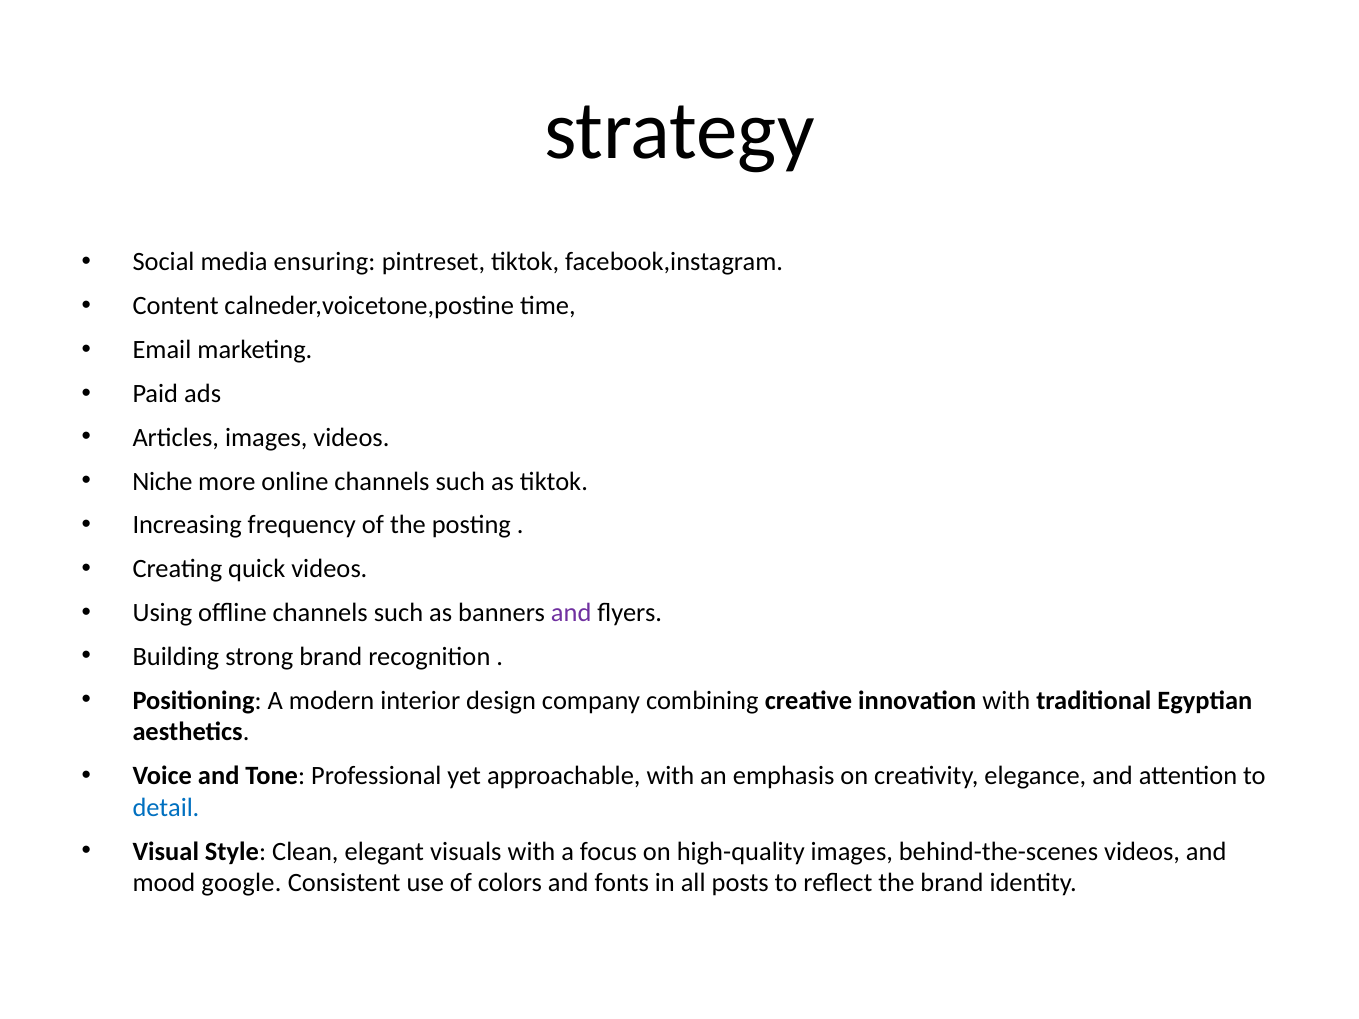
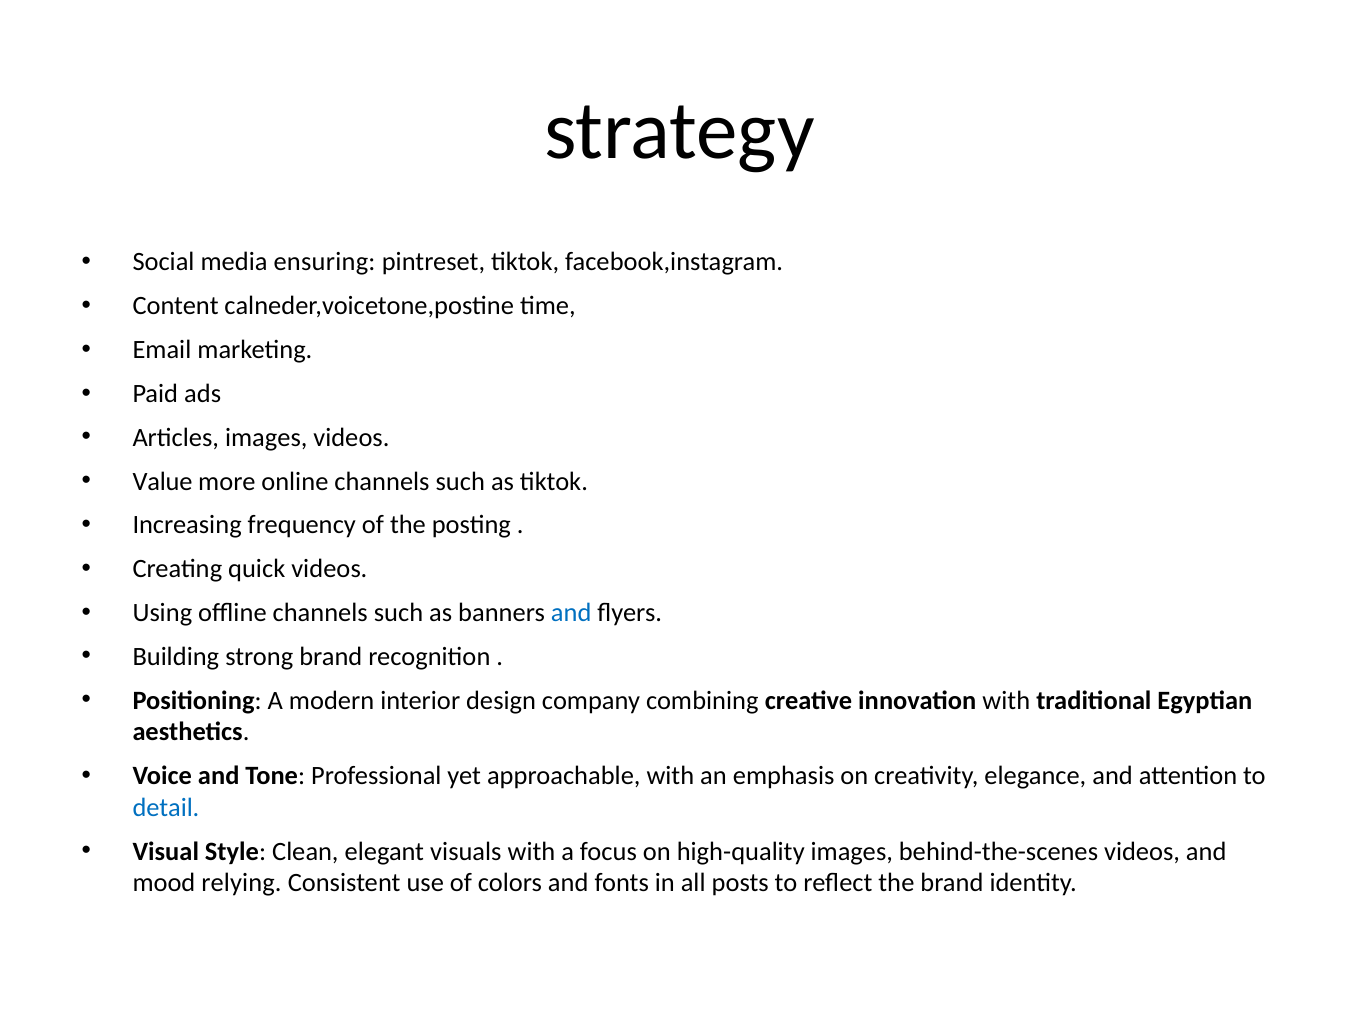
Niche: Niche -> Value (162, 481)
and colour: purple -> blue (571, 613)
google: google -> relying (241, 883)
